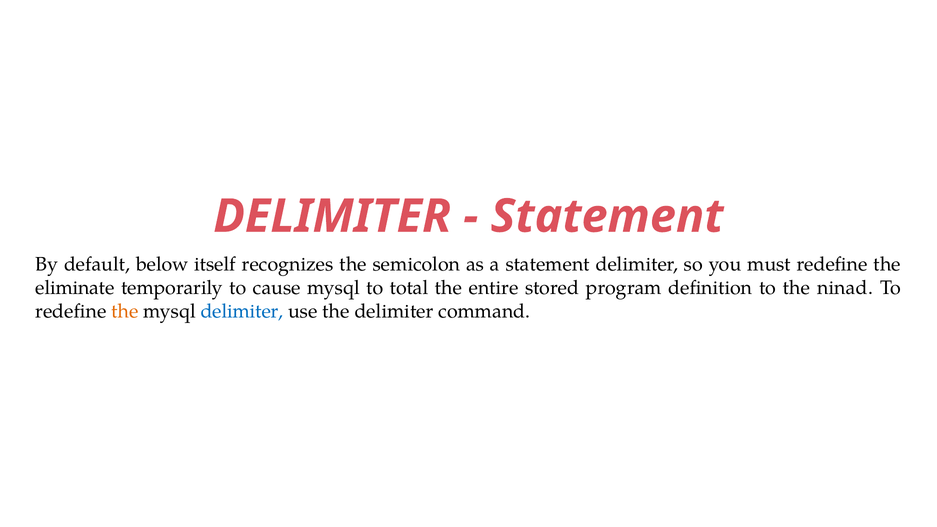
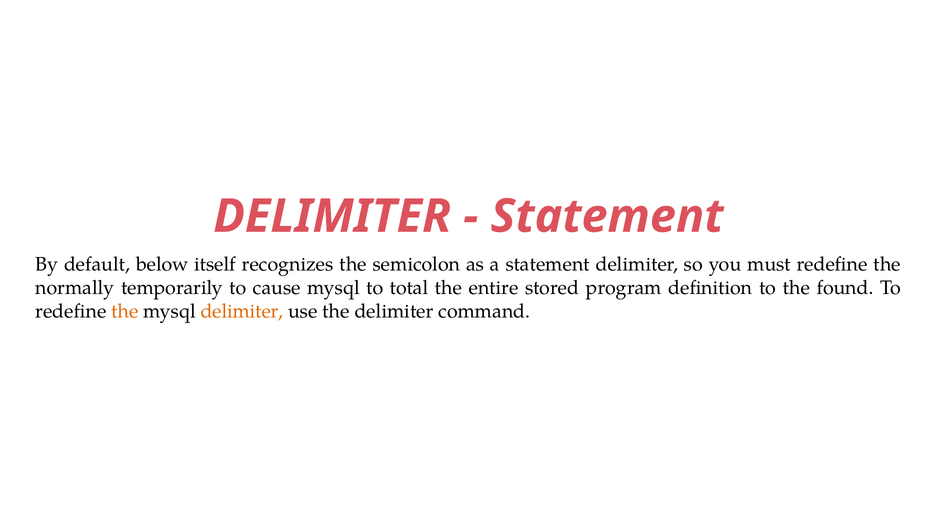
eliminate: eliminate -> normally (75, 288)
ninad: ninad -> found (845, 288)
delimiter colour: blue -> orange (242, 311)
